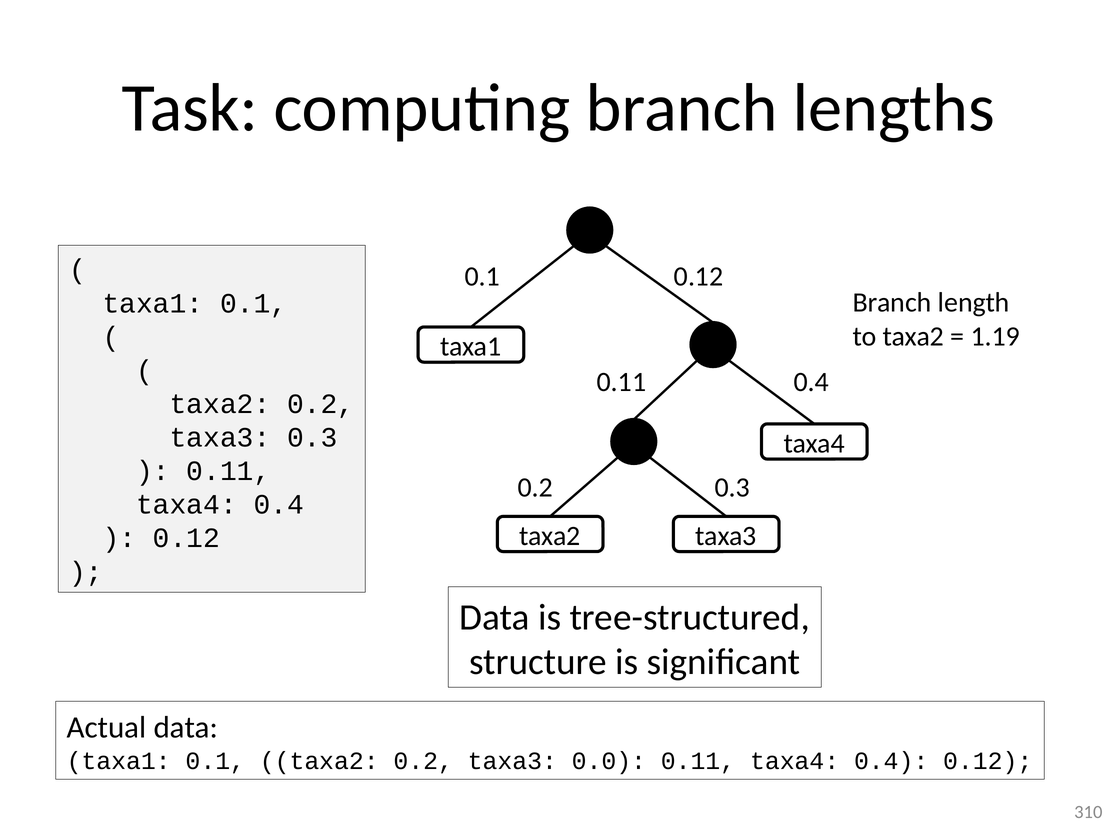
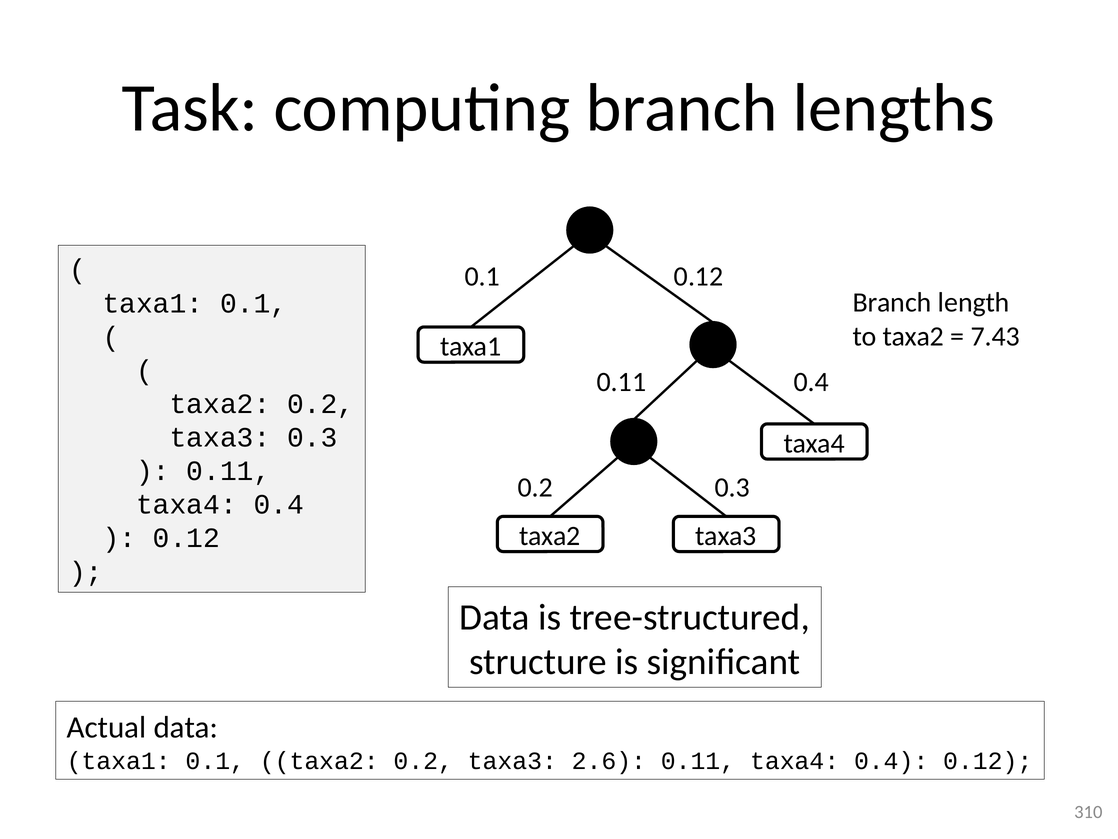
1.19: 1.19 -> 7.43 (995, 336)
0.0: 0.0 -> 2.6 (609, 760)
